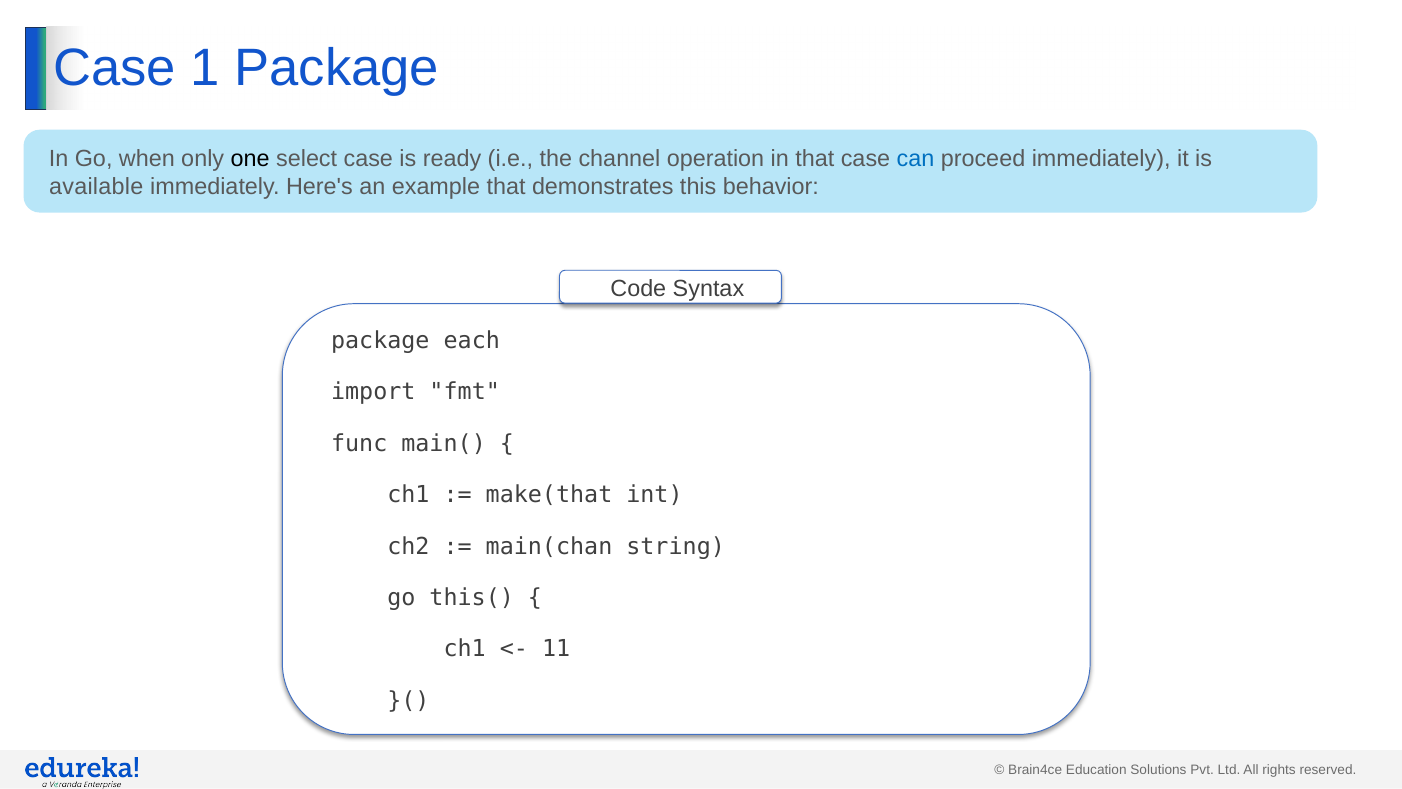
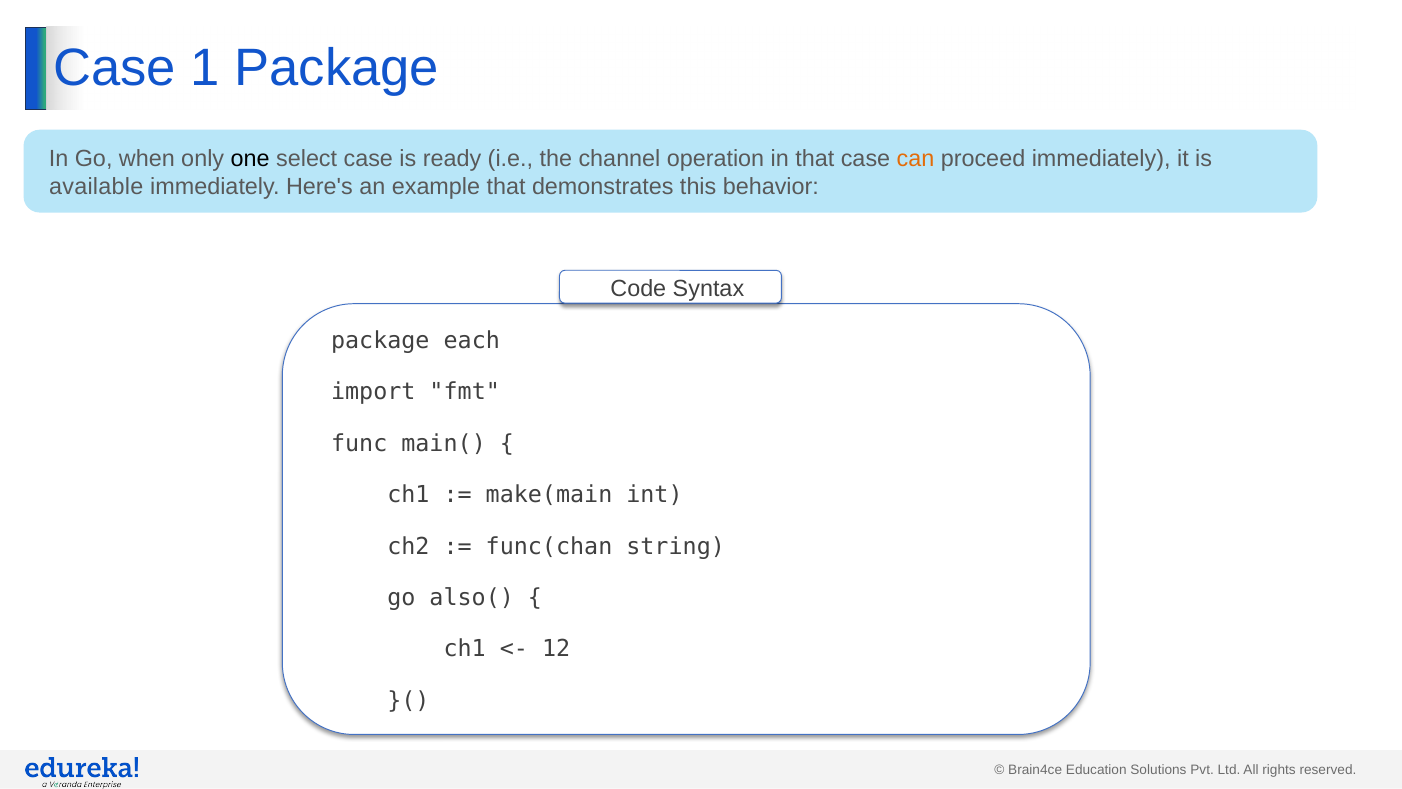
can colour: blue -> orange (915, 159)
make(that: make(that -> make(main (549, 495)
main(chan: main(chan -> func(chan (549, 546)
this(: this( -> also( (472, 598)
11: 11 -> 12 (556, 649)
